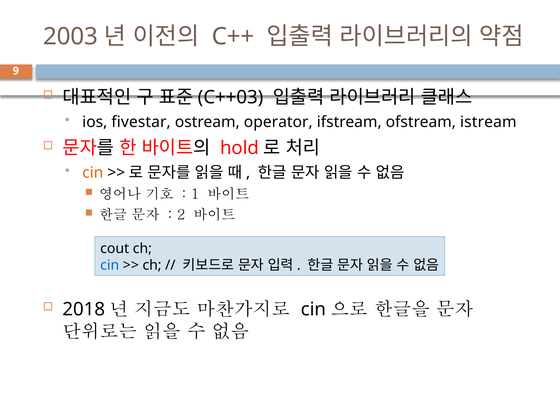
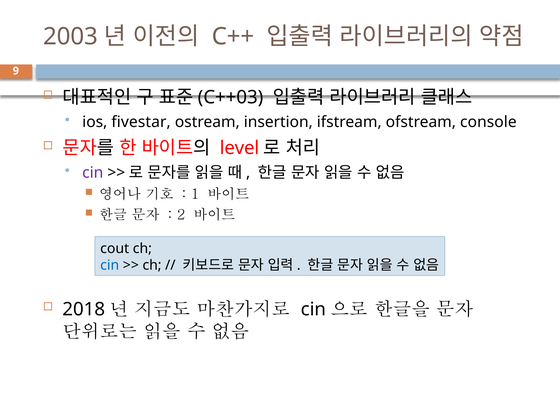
operator: operator -> insertion (278, 122)
istream: istream -> console (488, 122)
hold: hold -> level (240, 148)
cin colour: orange -> purple (93, 173)
